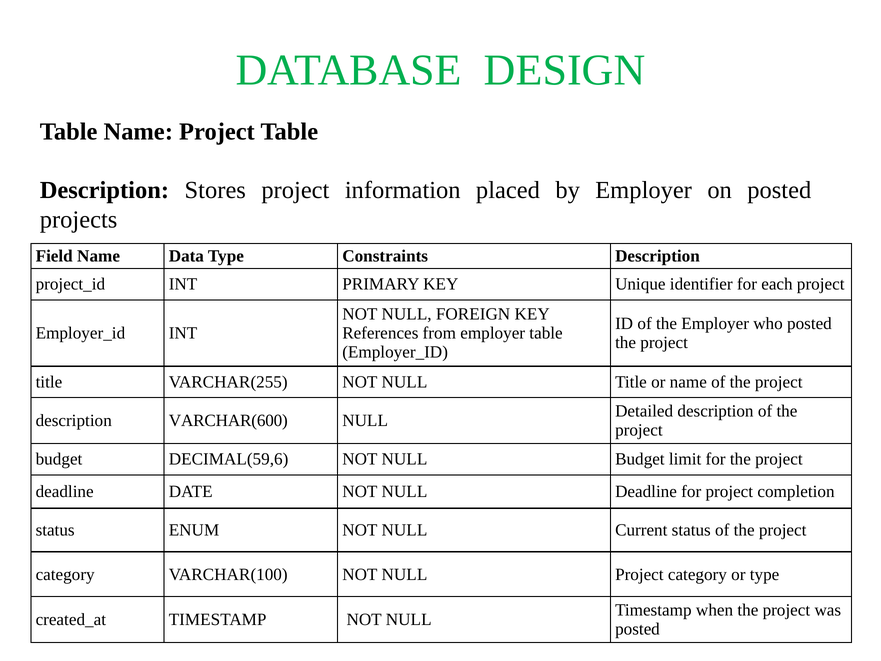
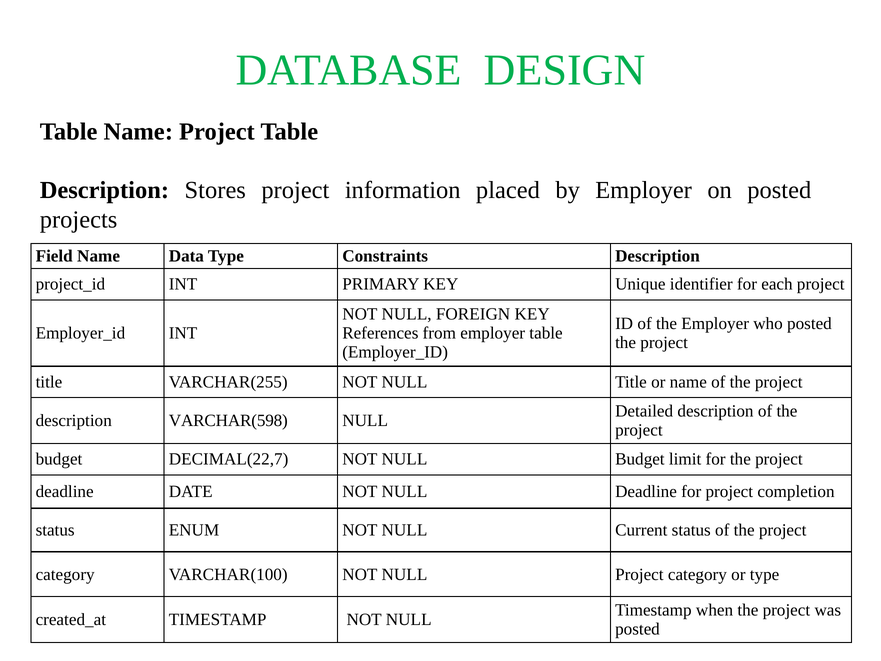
VARCHAR(600: VARCHAR(600 -> VARCHAR(598 (228, 420)
DECIMAL(59,6: DECIMAL(59,6 -> DECIMAL(22,7 (229, 459)
